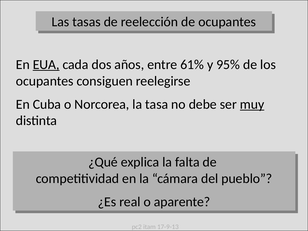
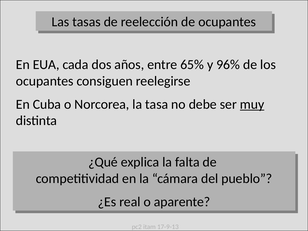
EUA underline: present -> none (46, 65)
61%: 61% -> 65% (192, 65)
95%: 95% -> 96% (228, 65)
